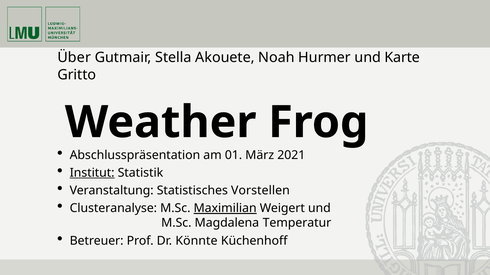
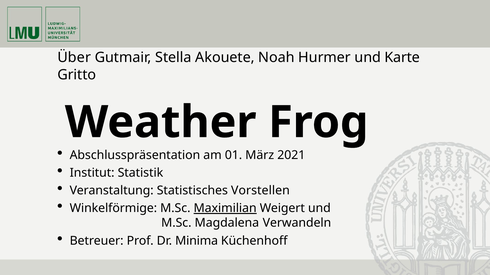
Institut underline: present -> none (92, 173)
Clusteranalyse: Clusteranalyse -> Winkelförmige (113, 209)
Temperatur: Temperatur -> Verwandeln (297, 223)
Könnte: Könnte -> Minima (197, 241)
